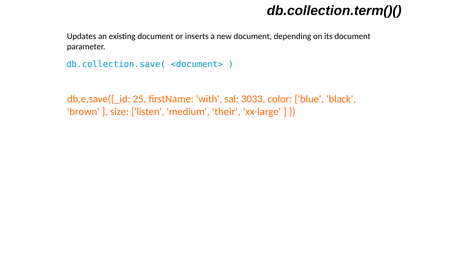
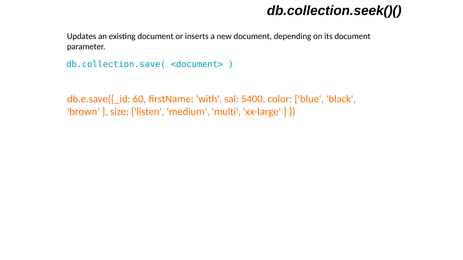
db.collection.term()(: db.collection.term()( -> db.collection.seek()( (334, 11)
25: 25 -> 60 (140, 99)
3033: 3033 -> 5400 (253, 99)
their: their -> multi (226, 112)
